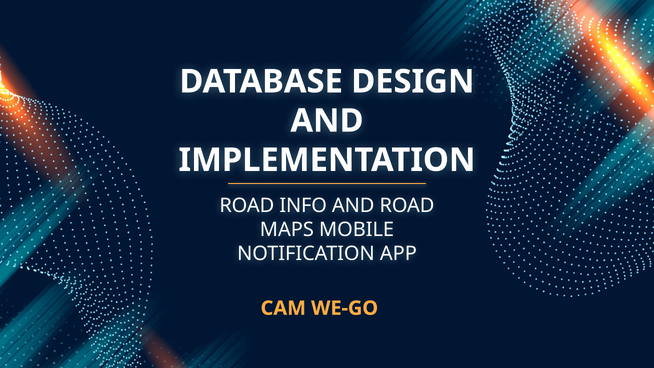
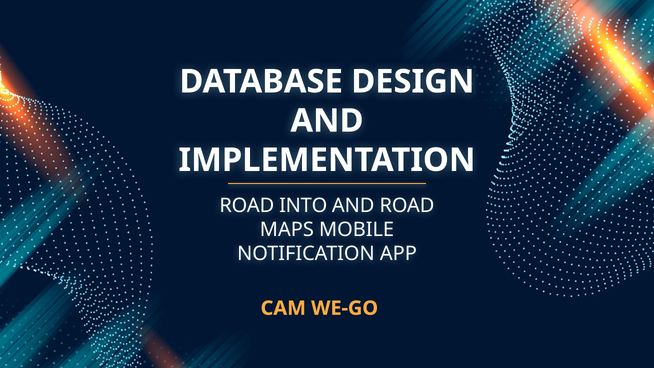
INFO: INFO -> INTO (303, 206)
